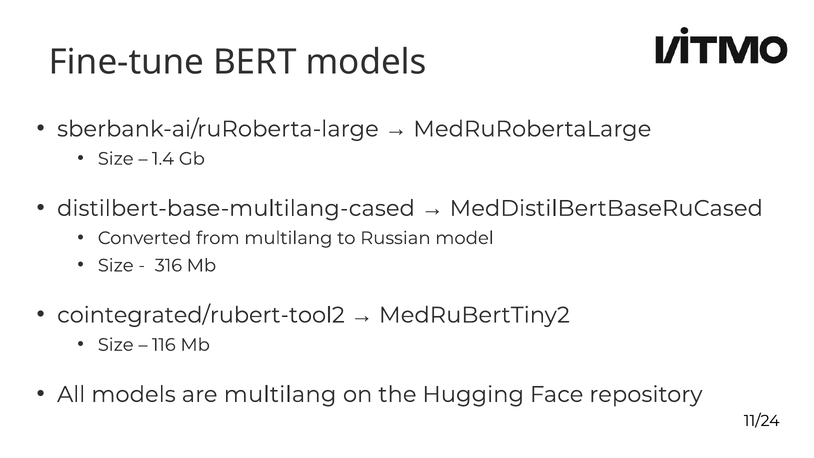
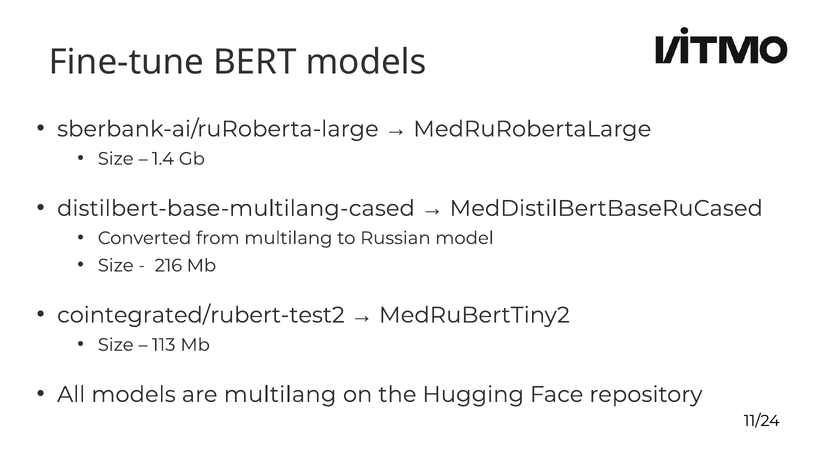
316: 316 -> 216 (168, 265)
cointegrated/rubert-tool2: cointegrated/rubert-tool2 -> cointegrated/rubert-test2 (201, 315)
116: 116 -> 113 (164, 345)
